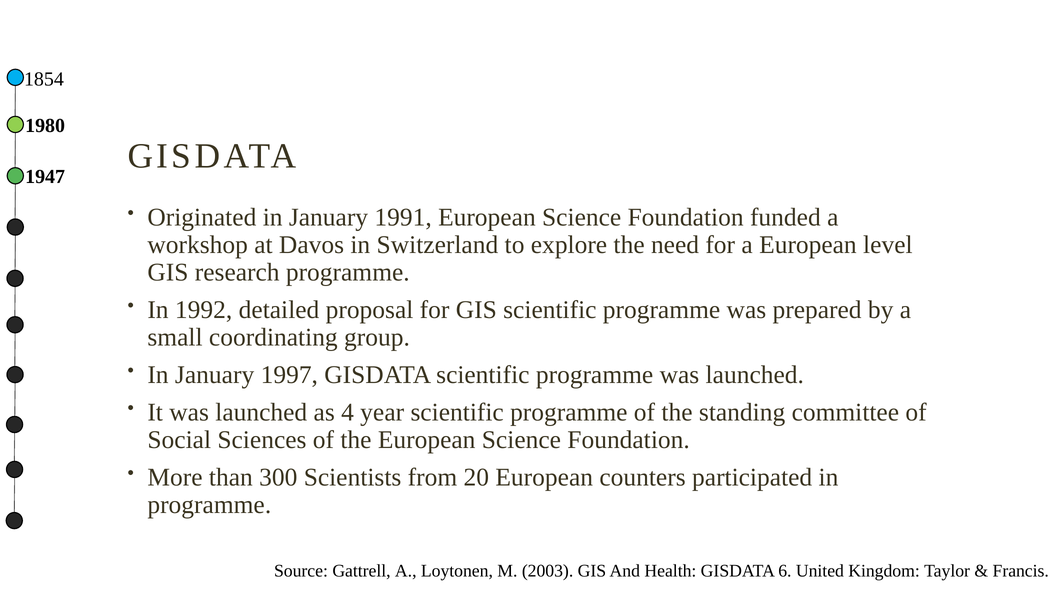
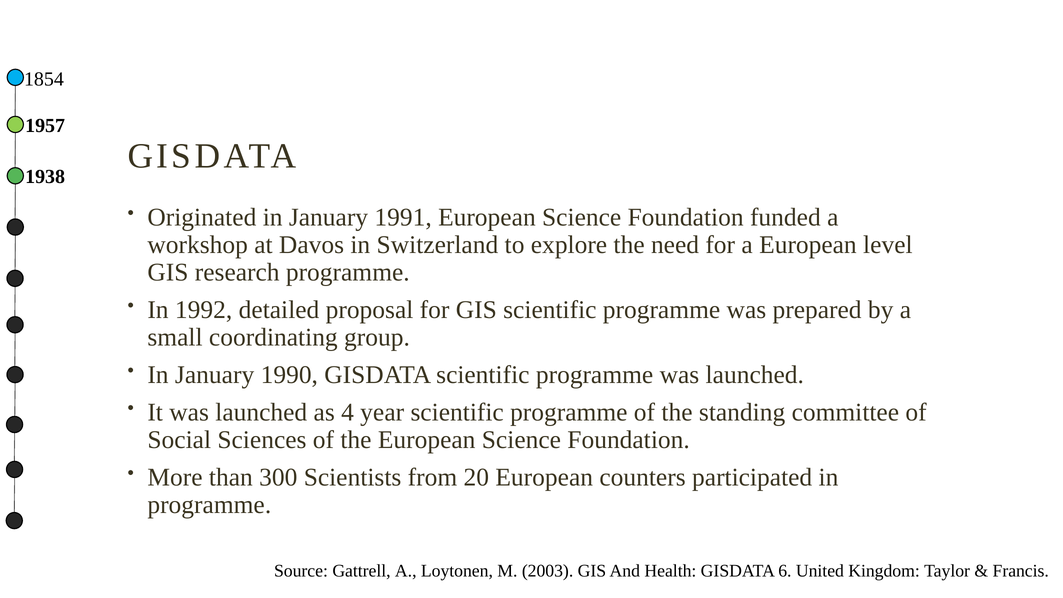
1980: 1980 -> 1957 (45, 126)
1947: 1947 -> 1938 (45, 177)
1997: 1997 -> 1990 (289, 375)
